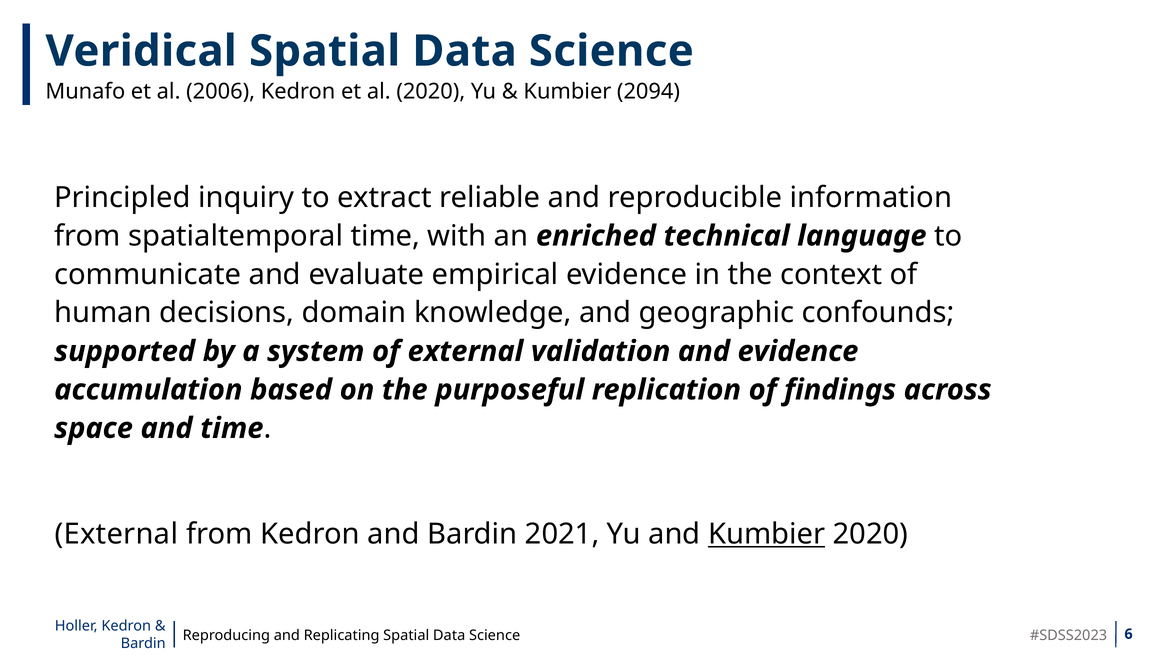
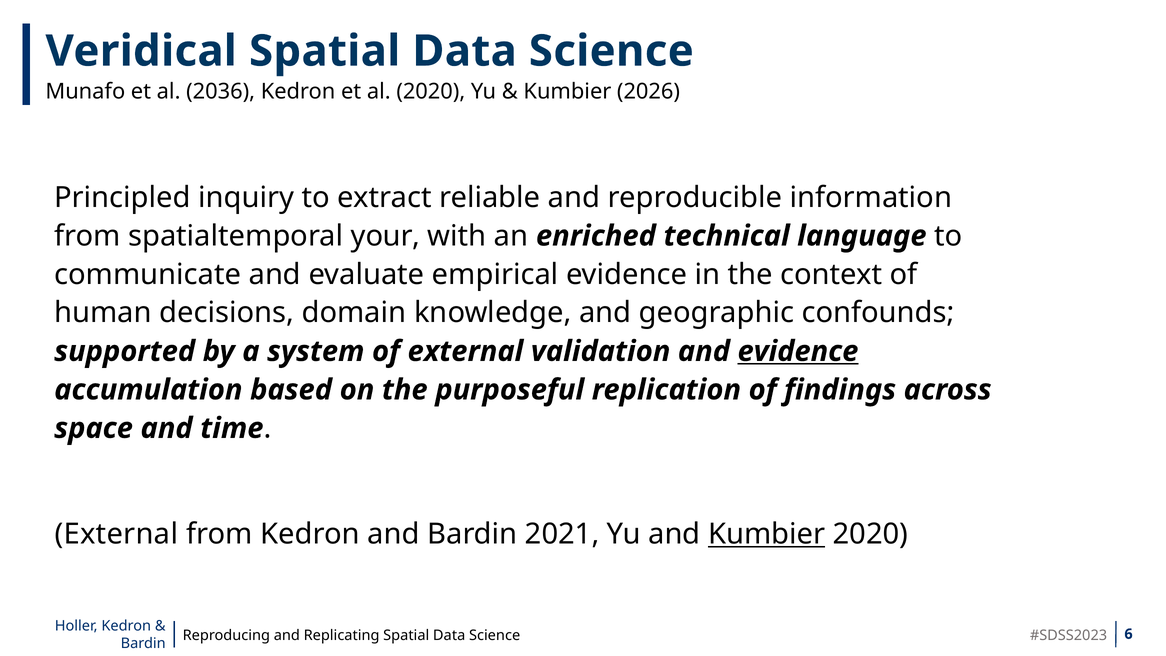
2006: 2006 -> 2036 (221, 92)
2094: 2094 -> 2026 (648, 92)
spatialtemporal time: time -> your (386, 236)
evidence underline: none -> present (798, 351)
